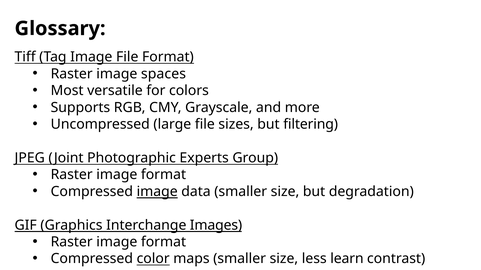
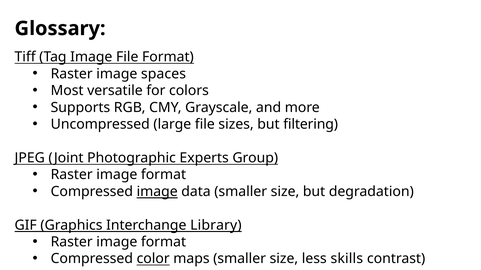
Images: Images -> Library (216, 226)
learn: learn -> skills (347, 259)
